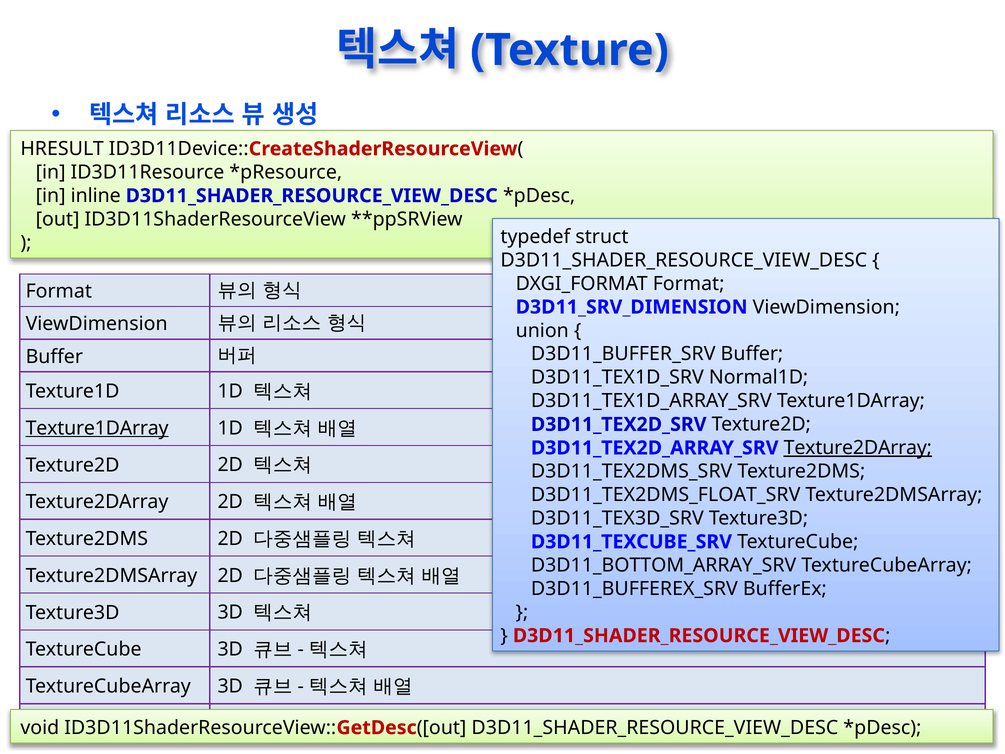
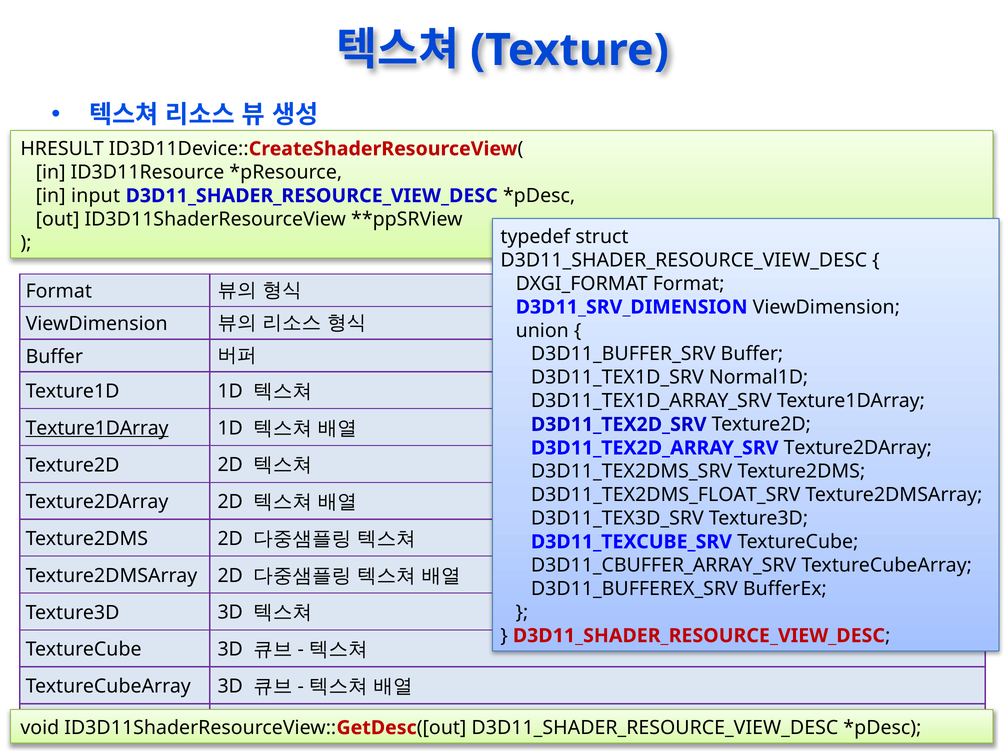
inline: inline -> input (96, 196)
Texture2DArray underline: present -> none (858, 448)
D3D11_BOTTOM_ARRAY_SRV: D3D11_BOTTOM_ARRAY_SRV -> D3D11_CBUFFER_ARRAY_SRV (664, 565)
